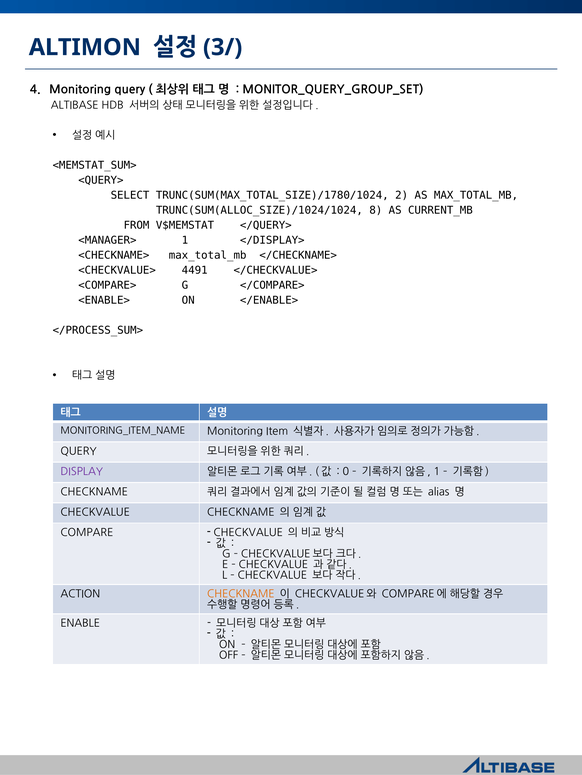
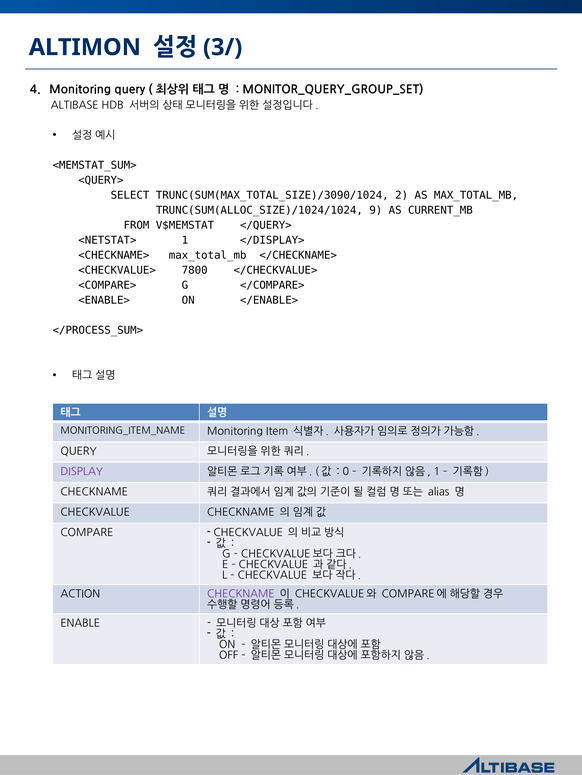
TRUNC(SUM(MAX_TOTAL_SIZE)/1780/1024: TRUNC(SUM(MAX_TOTAL_SIZE)/1780/1024 -> TRUNC(SUM(MAX_TOTAL_SIZE)/3090/1024 (272, 196)
8: 8 -> 9 (376, 211)
<MANAGER>: <MANAGER> -> <NETSTAT> (107, 241)
4491: 4491 -> 7800 (195, 271)
CHECKNAME colour: orange -> purple (241, 595)
